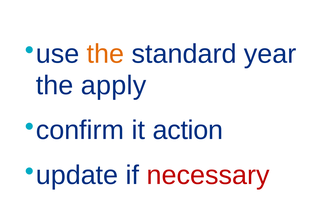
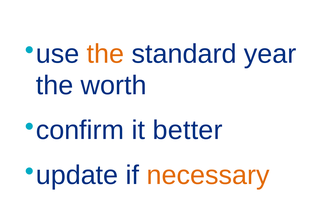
apply: apply -> worth (114, 85)
action: action -> better (188, 130)
necessary colour: red -> orange (208, 175)
